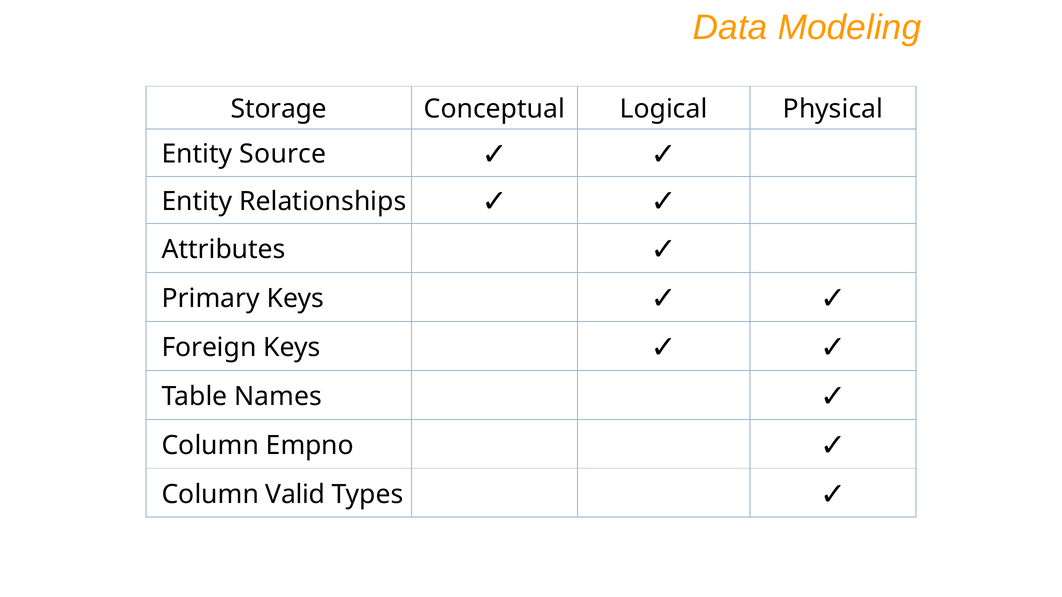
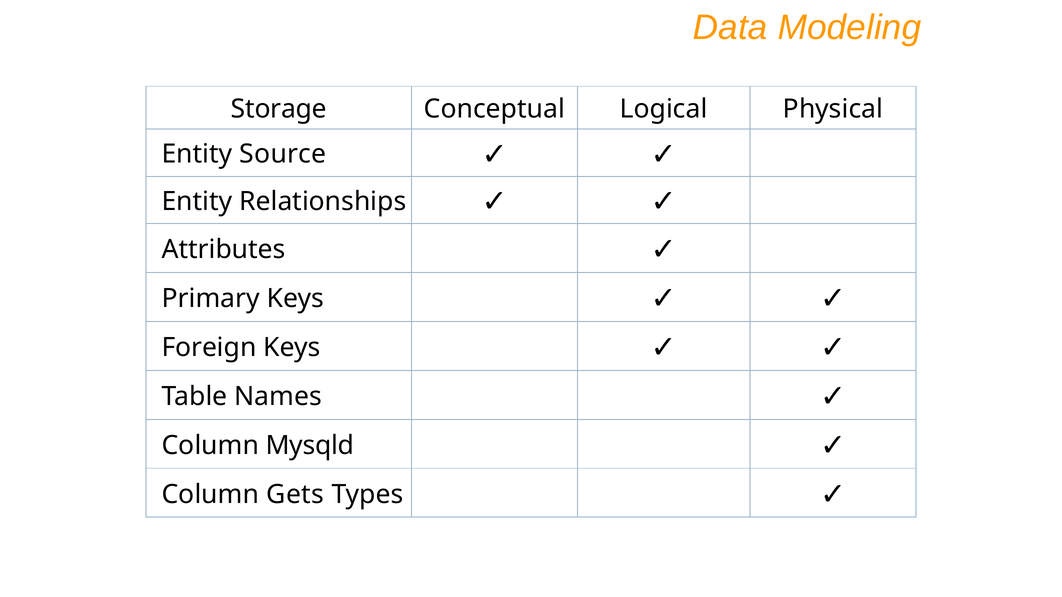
Empno: Empno -> Mysqld (310, 446)
Valid: Valid -> Gets (295, 495)
